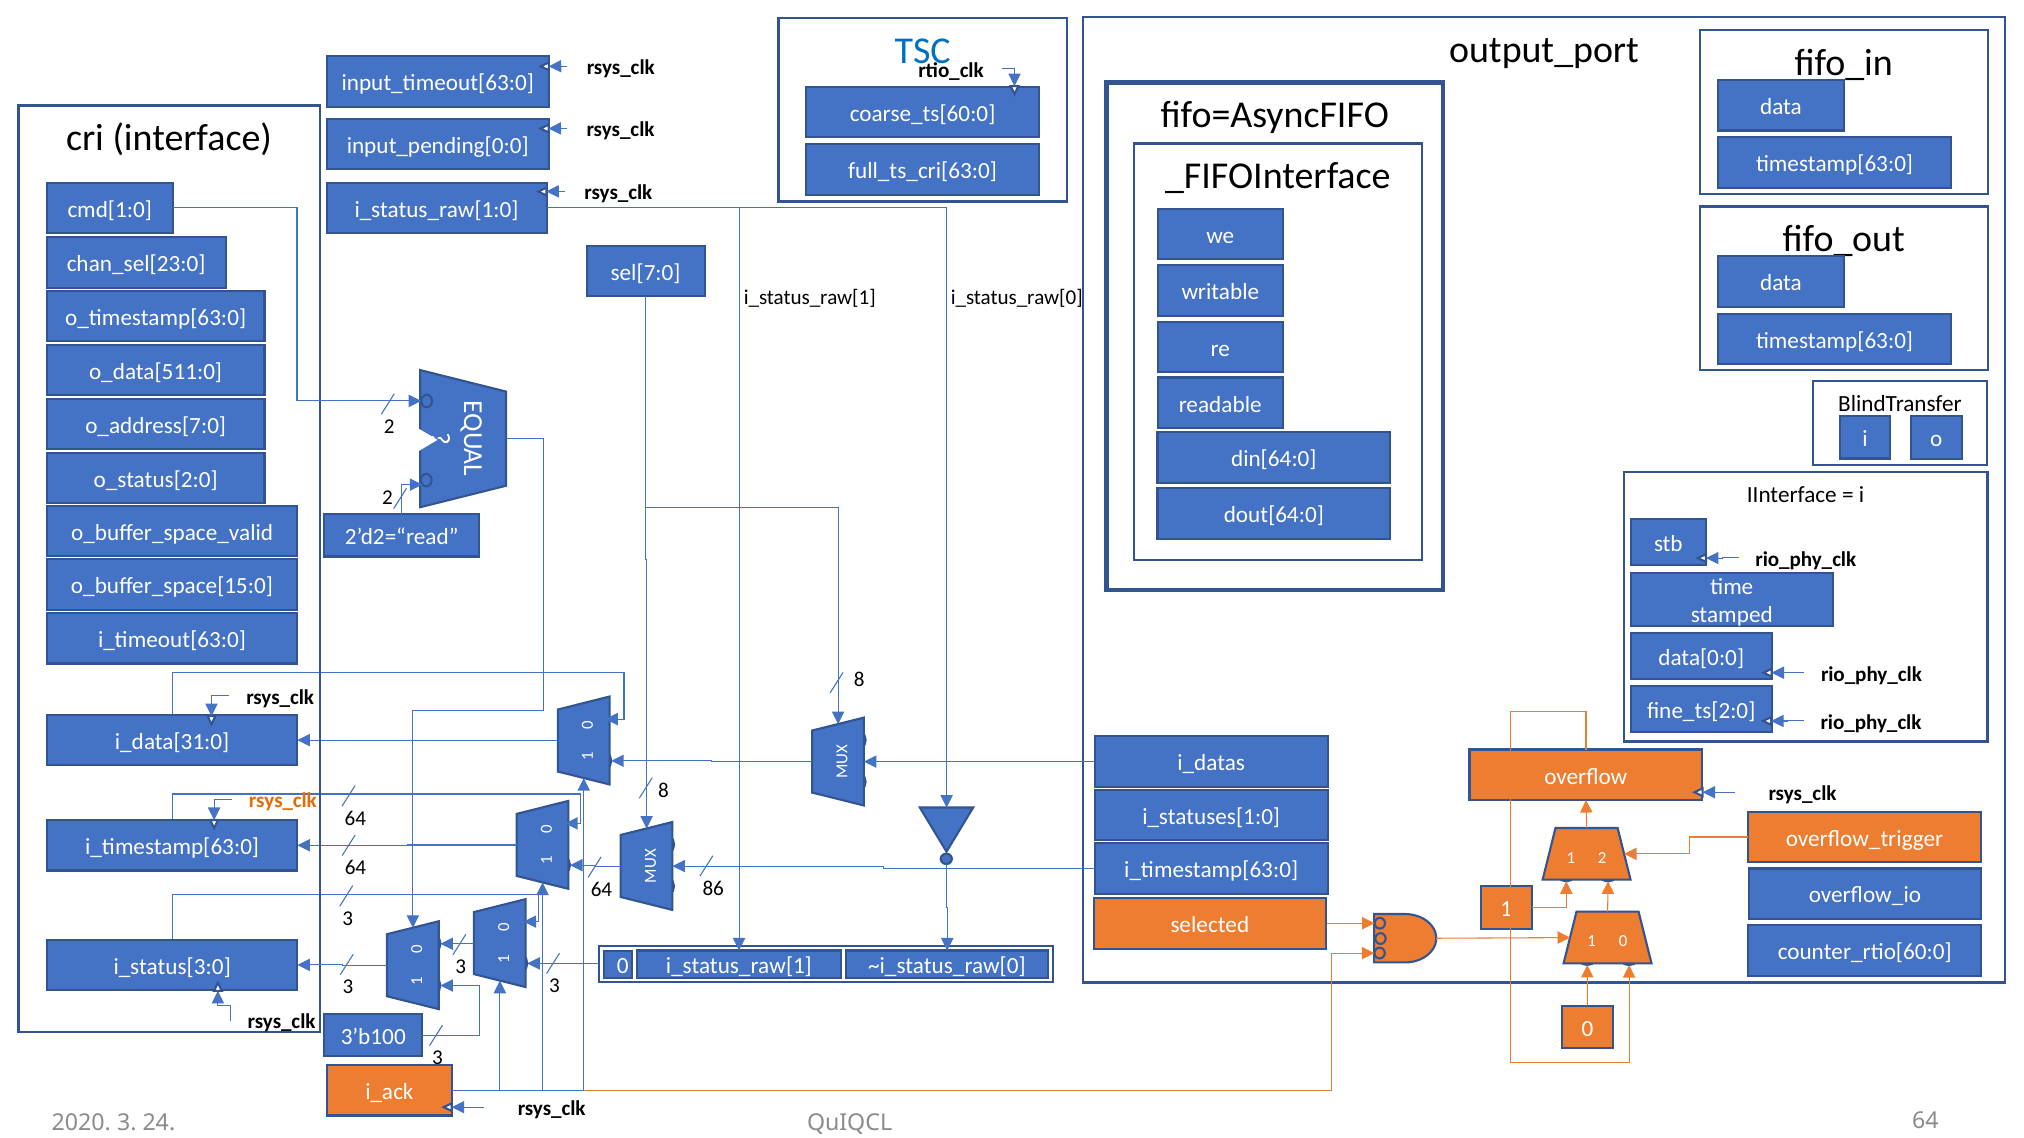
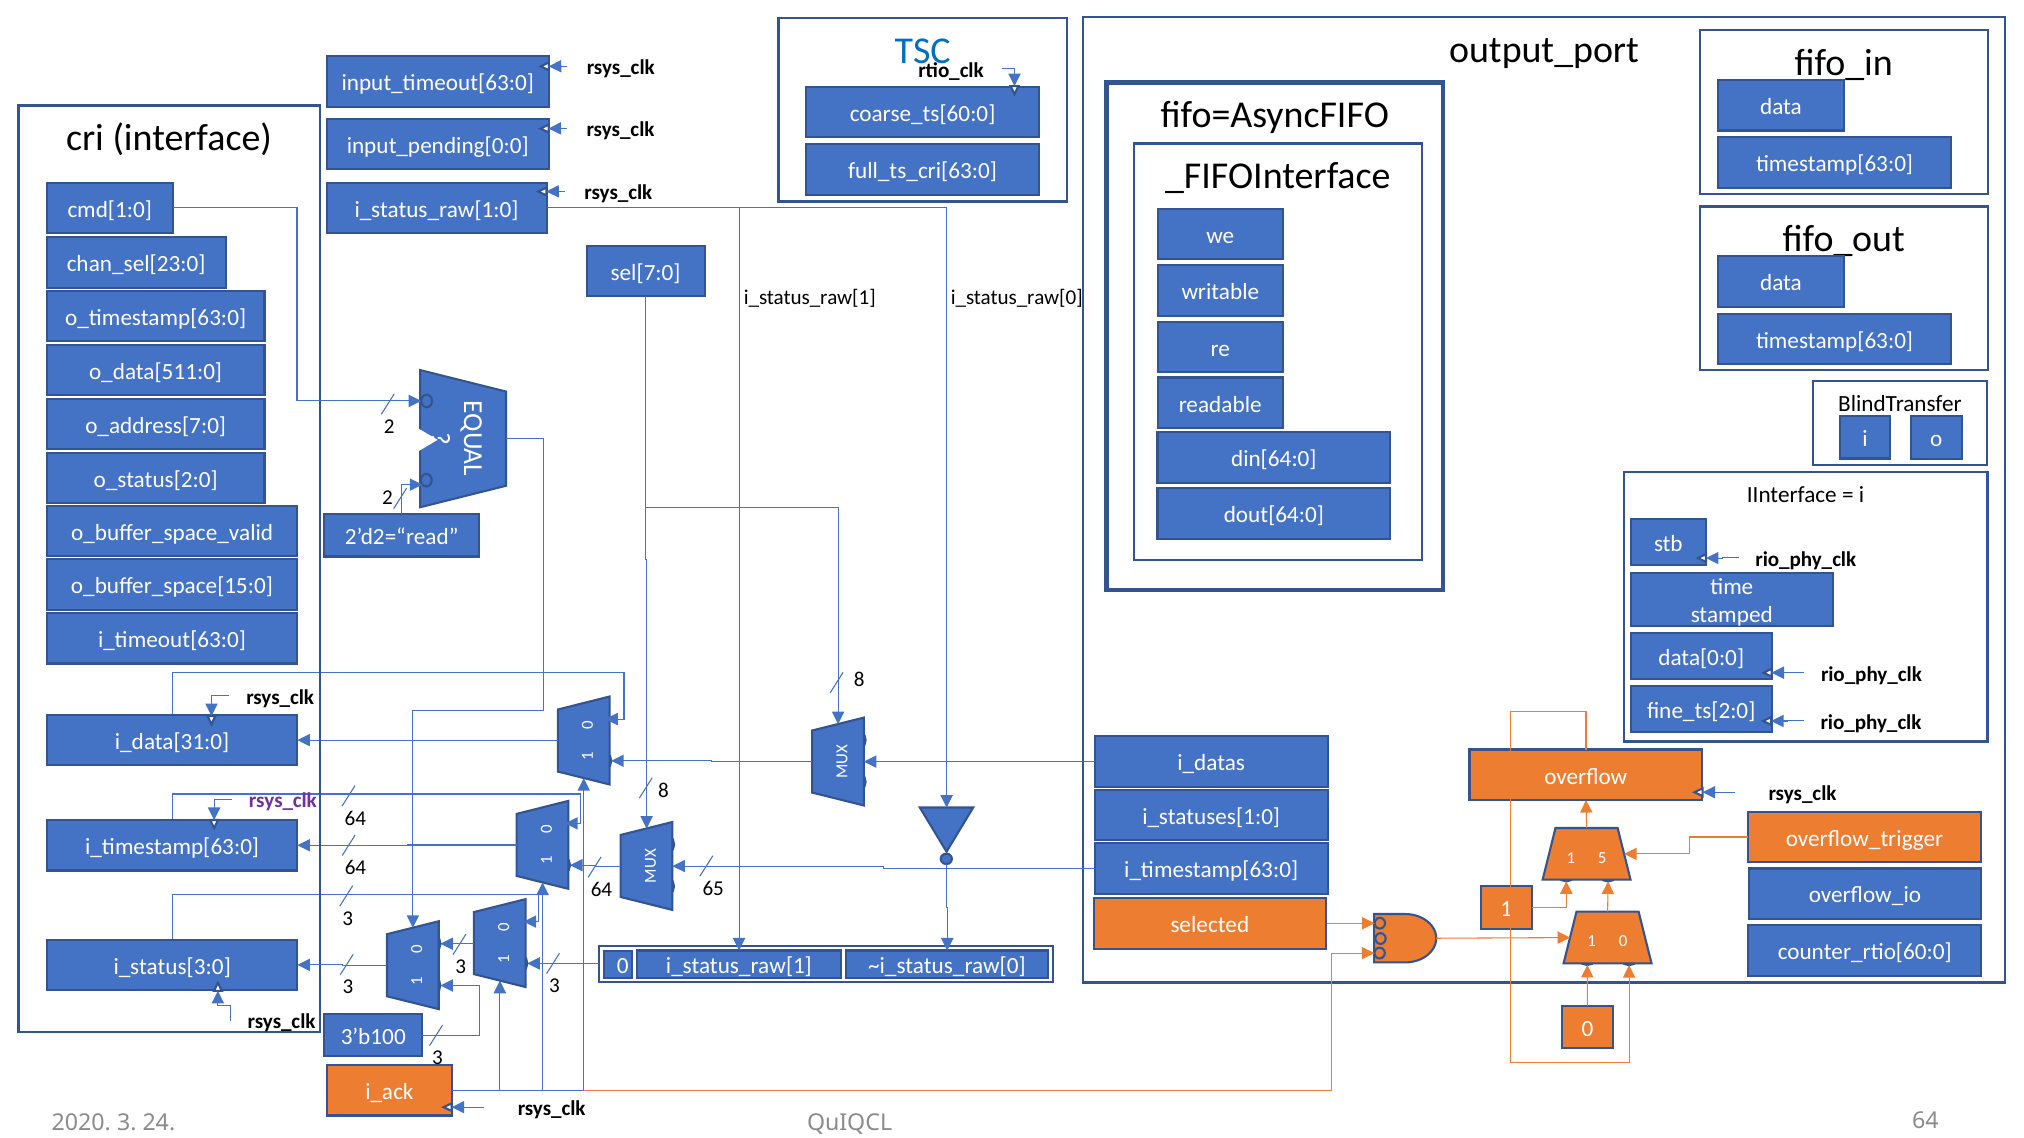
rsys_clk colour: orange -> purple (283, 801)
1 2: 2 -> 5 (1602, 858)
86: 86 -> 65 (713, 889)
